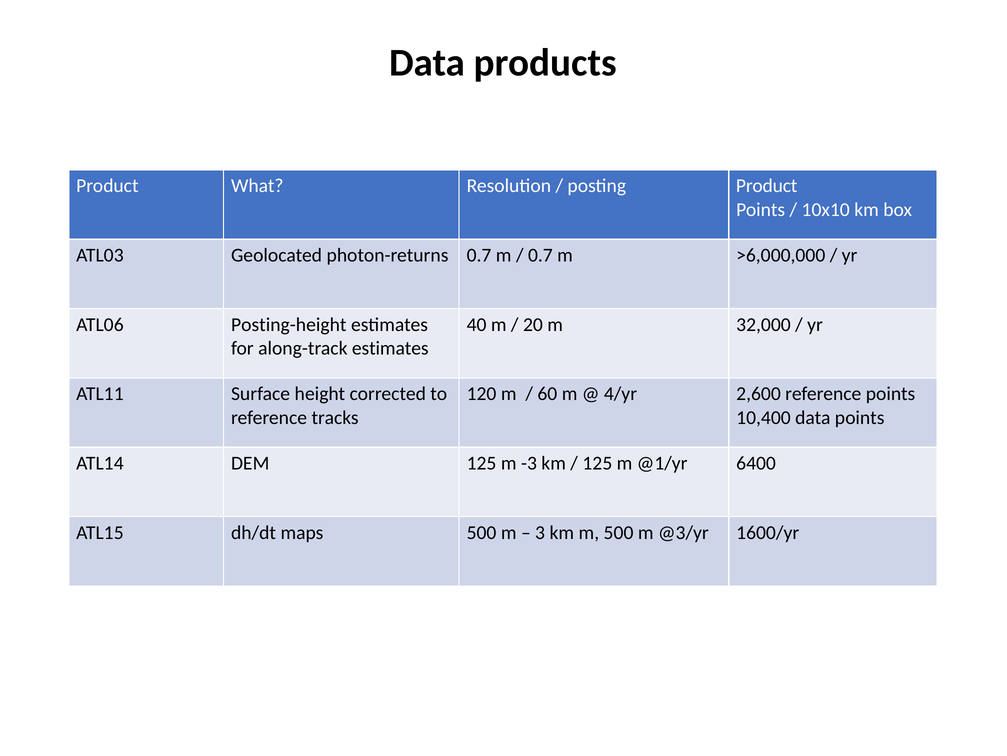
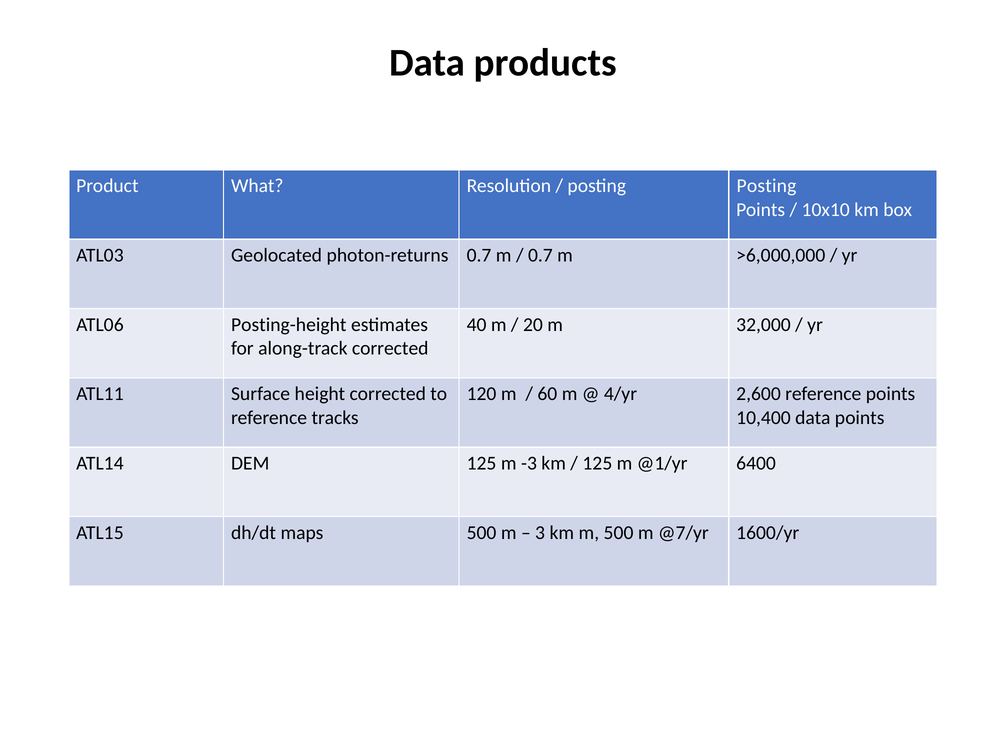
posting Product: Product -> Posting (766, 186)
along-track estimates: estimates -> corrected (390, 348)
@3/yr: @3/yr -> @7/yr (683, 532)
